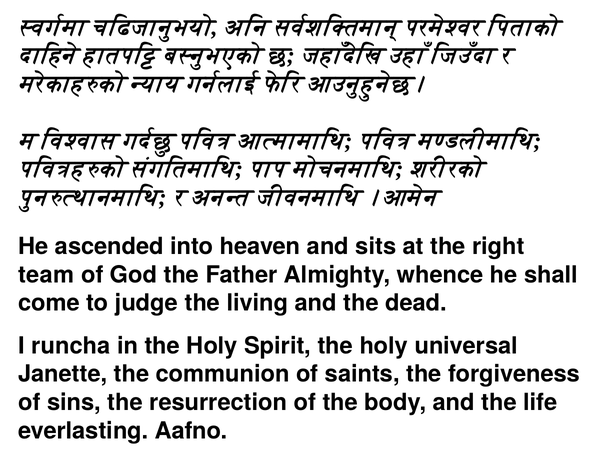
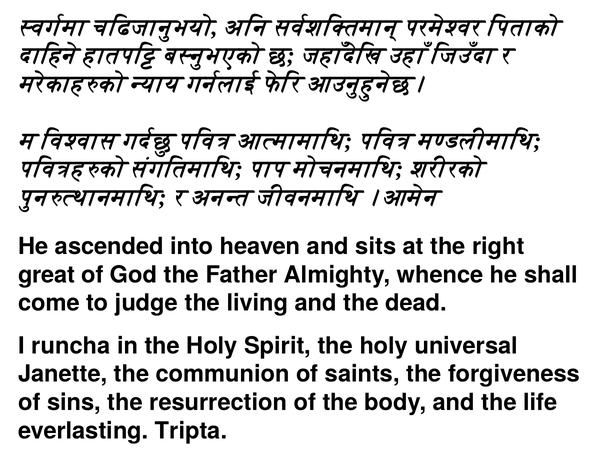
team: team -> great (47, 275)
Aafno: Aafno -> Tripta (191, 431)
